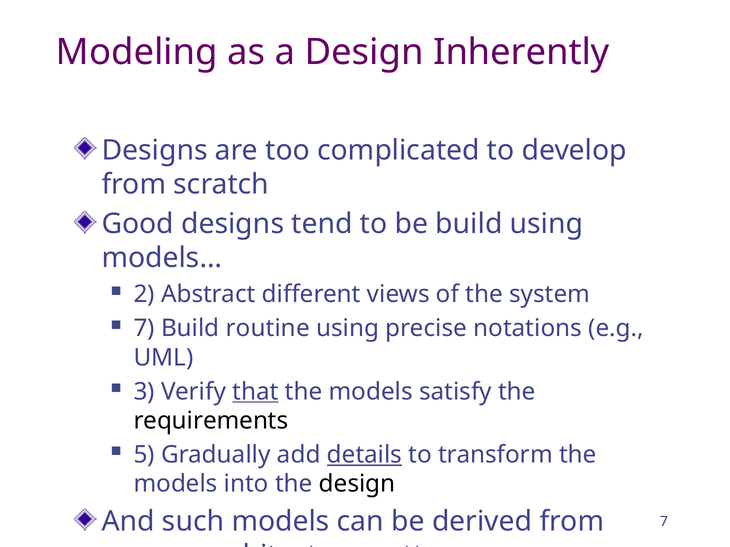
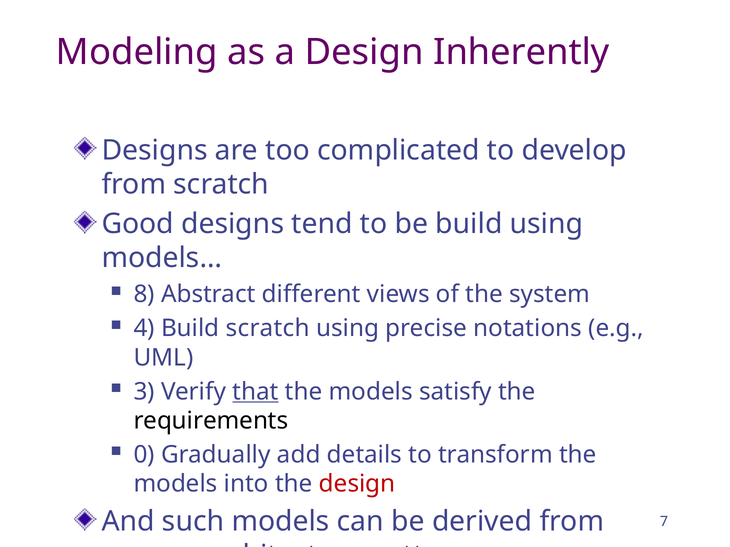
2: 2 -> 8 (144, 295)
7: 7 -> 4 (144, 329)
Build routine: routine -> scratch (268, 329)
5: 5 -> 0 (144, 455)
details underline: present -> none (364, 455)
design colour: black -> red (357, 484)
